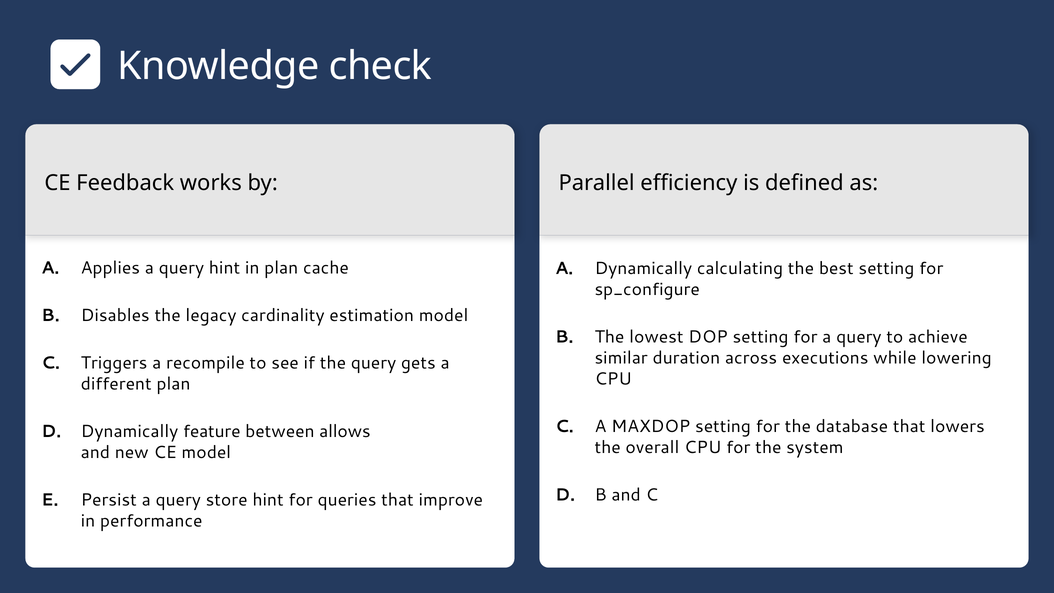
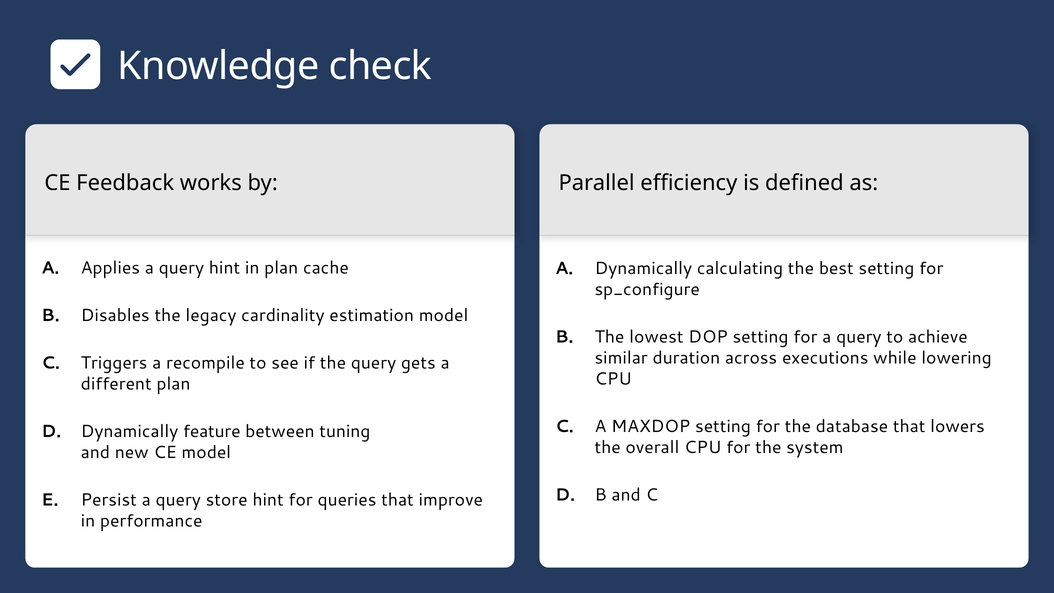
allows: allows -> tuning (345, 431)
